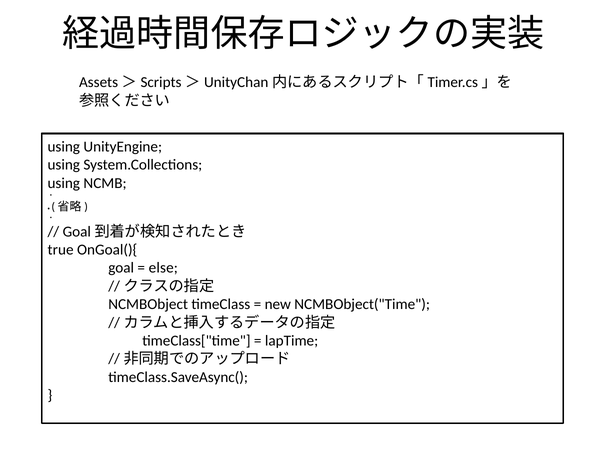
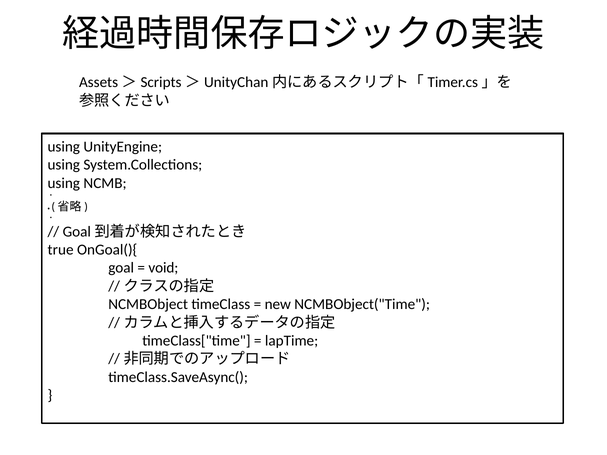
else: else -> void (163, 268)
